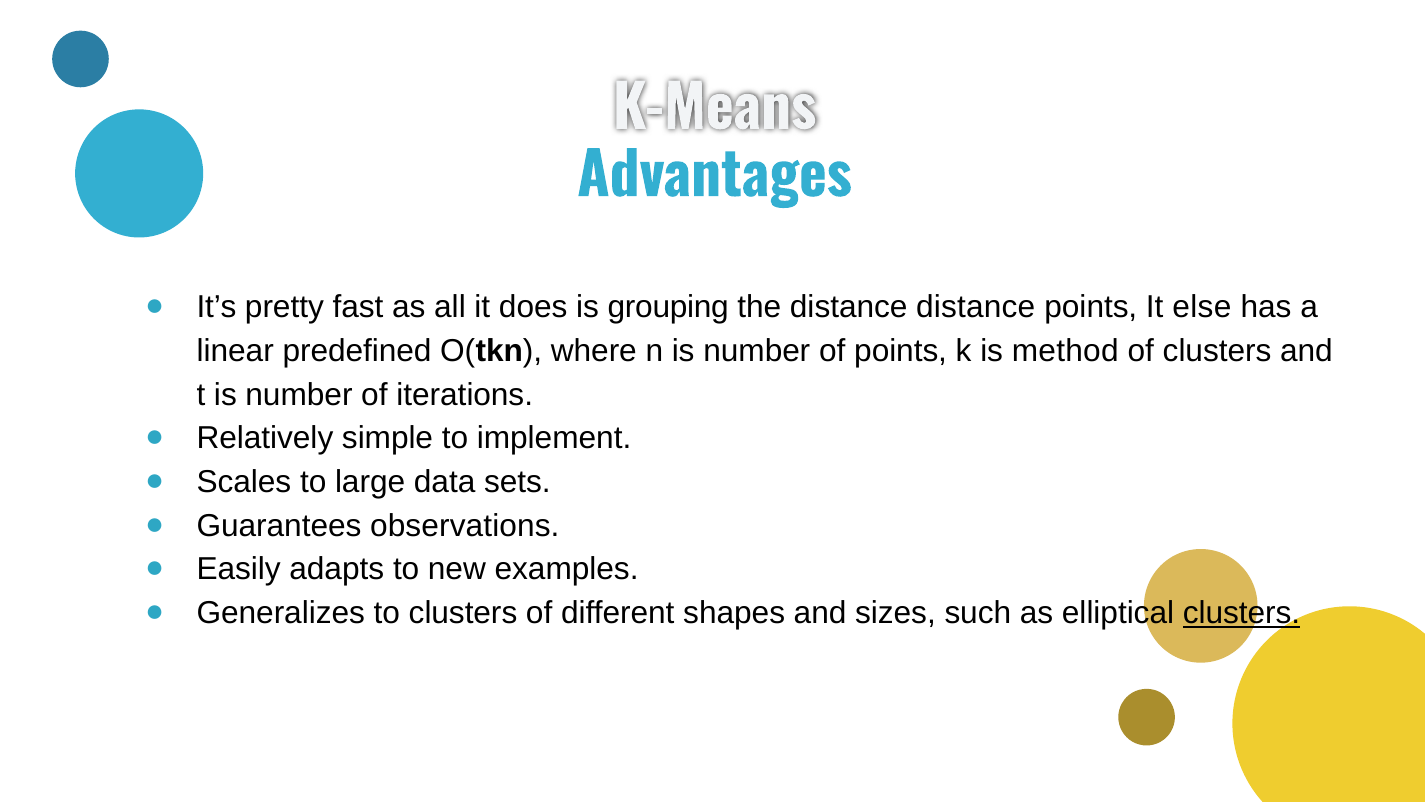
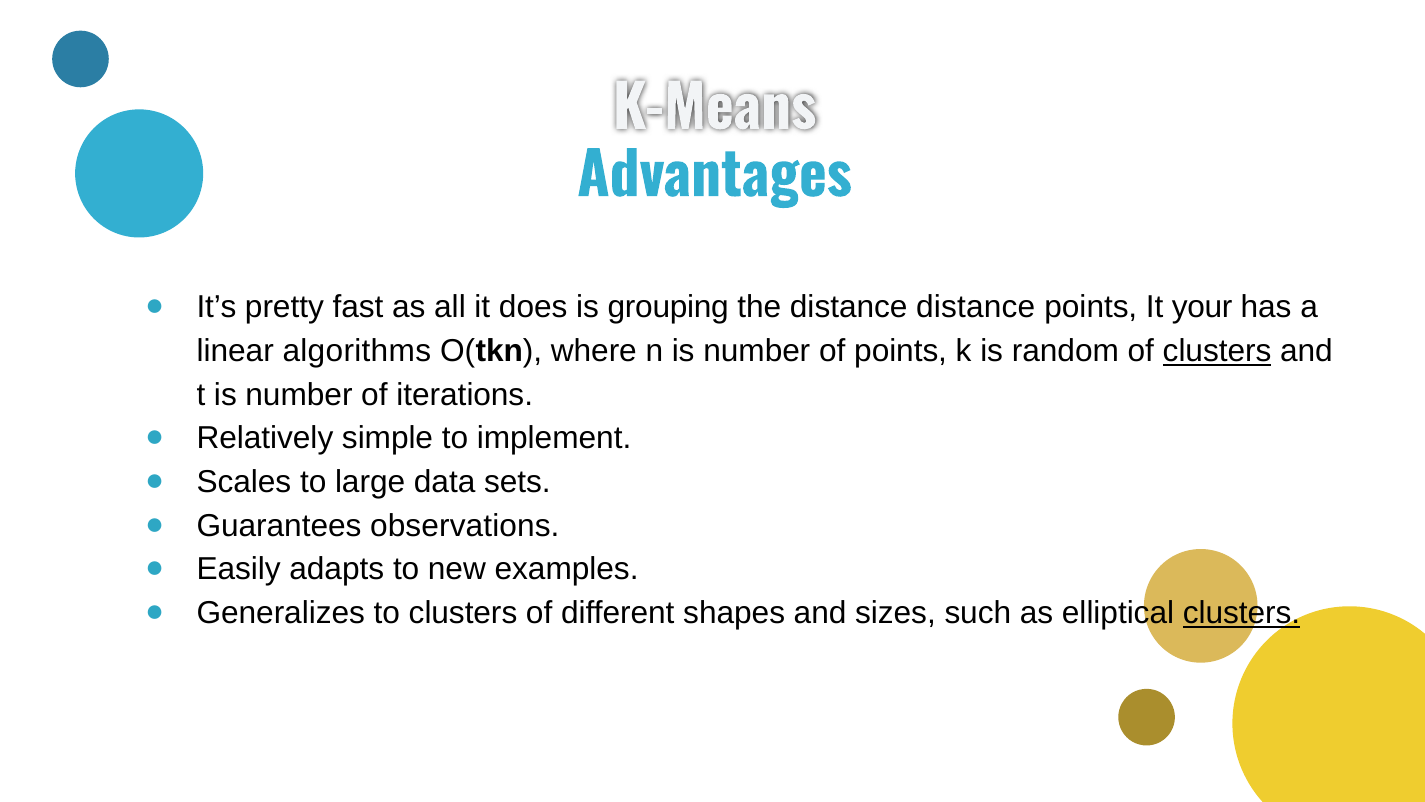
else: else -> your (1202, 307)
predefined: predefined -> algorithms (357, 351)
method: method -> random (1065, 351)
clusters underline: none -> present (1217, 351)
